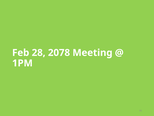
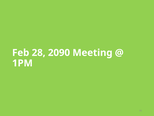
2078: 2078 -> 2090 (59, 52)
